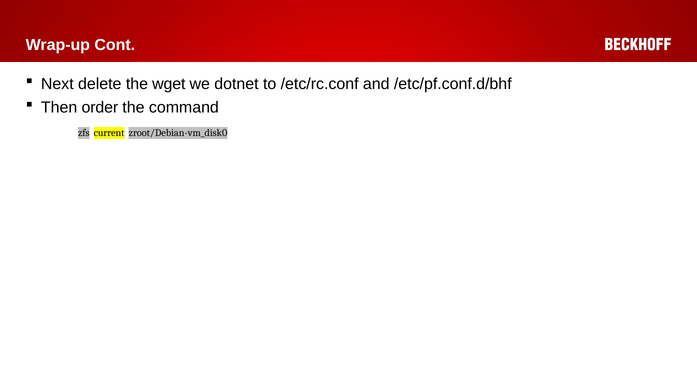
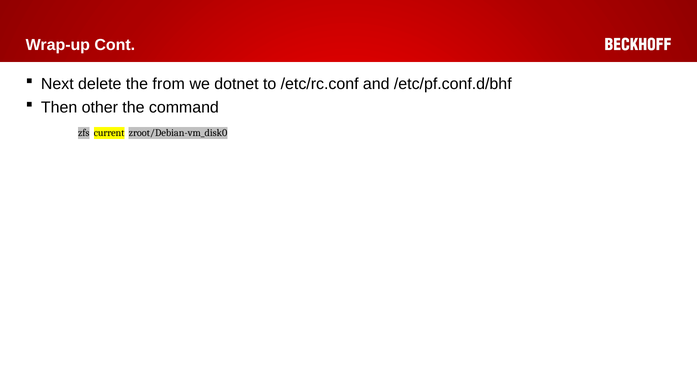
wget: wget -> from (169, 84)
order: order -> other (100, 107)
